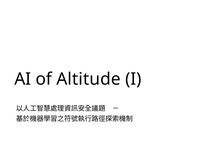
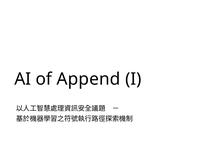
Altitude: Altitude -> Append (88, 79)
